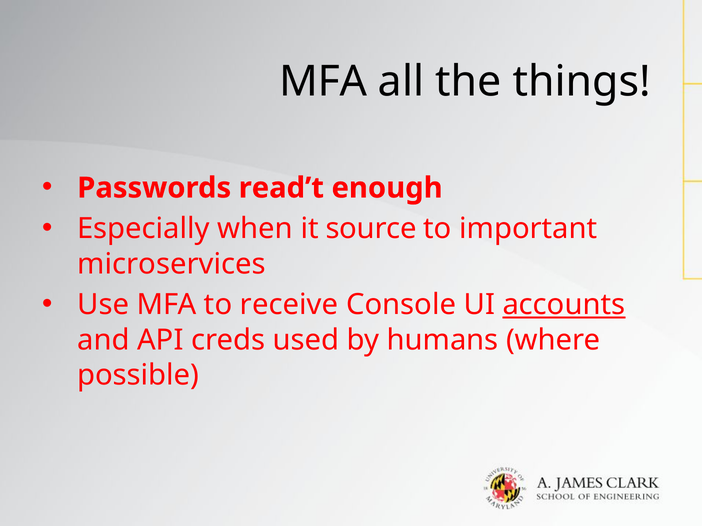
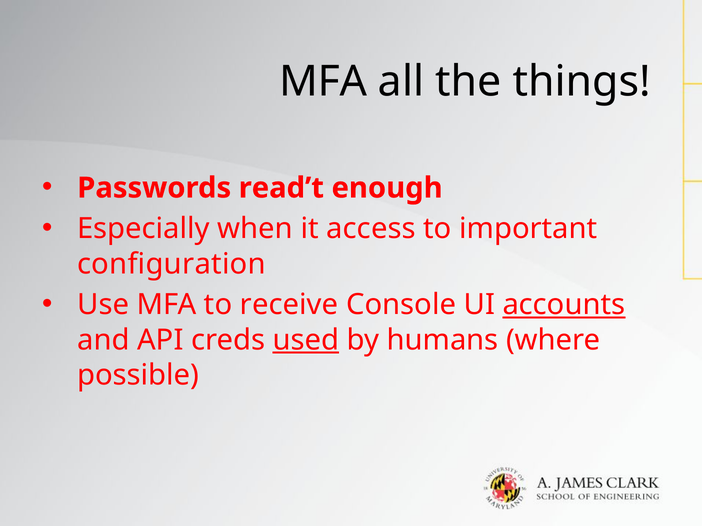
source: source -> access (371, 229)
microservices: microservices -> configuration (171, 264)
used underline: none -> present (306, 340)
